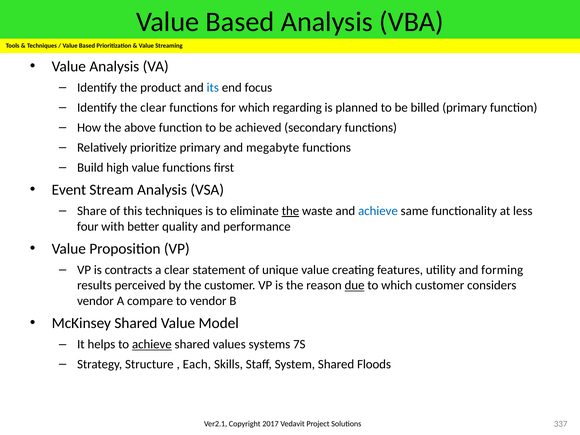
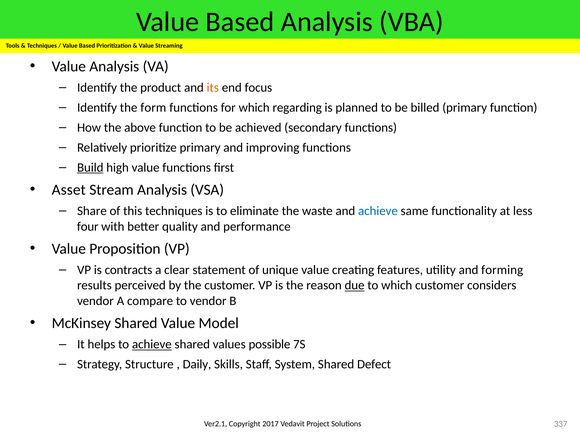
its colour: blue -> orange (213, 88)
the clear: clear -> form (153, 108)
megabyte: megabyte -> improving (273, 148)
Build underline: none -> present (90, 167)
Event: Event -> Asset (69, 190)
the underline: present -> none (290, 211)
systems: systems -> possible (269, 344)
Each: Each -> Daily (197, 364)
Floods: Floods -> Defect (374, 364)
